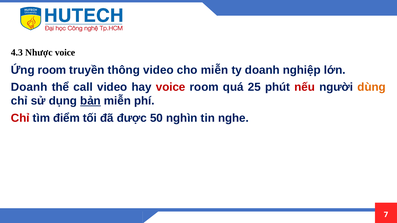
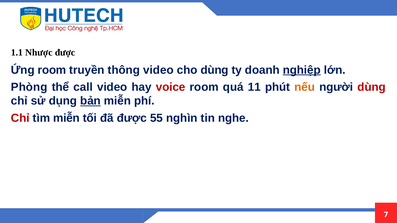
4.3: 4.3 -> 1.1 (17, 53)
Nhược voice: voice -> được (65, 53)
cho miễn: miễn -> dùng (215, 70)
nghiệp underline: none -> present (302, 70)
Doanh: Doanh -> Phòng (29, 87)
25: 25 -> 11 (254, 87)
nếu colour: red -> orange (305, 87)
dùng colour: orange -> red (372, 87)
tìm điểm: điểm -> miễn (66, 118)
50: 50 -> 55 (156, 118)
